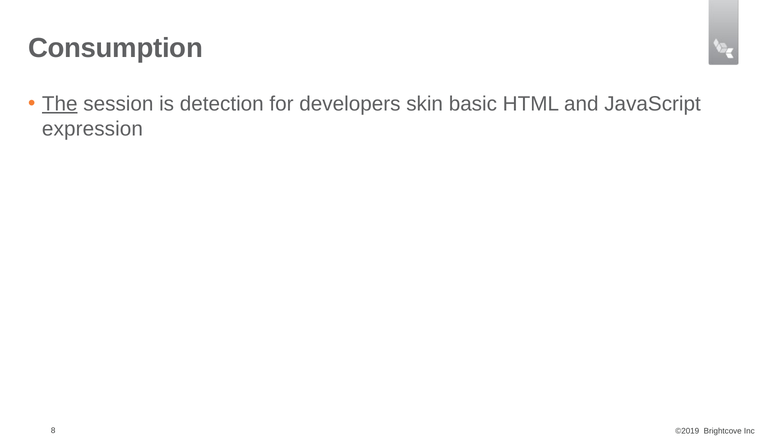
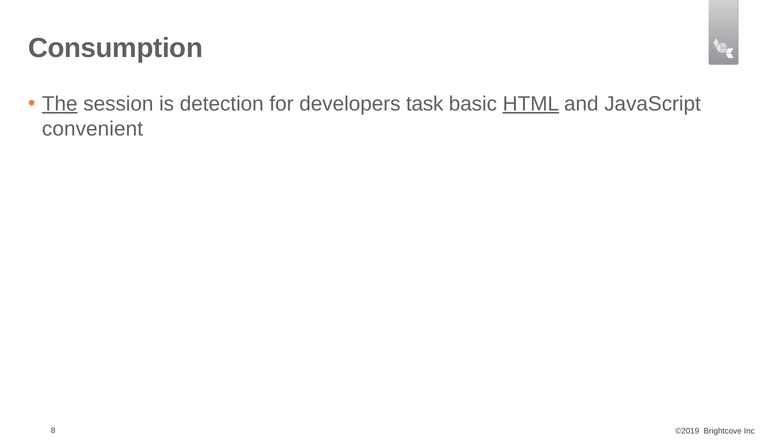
skin: skin -> task (425, 104)
HTML underline: none -> present (531, 104)
expression: expression -> convenient (92, 129)
